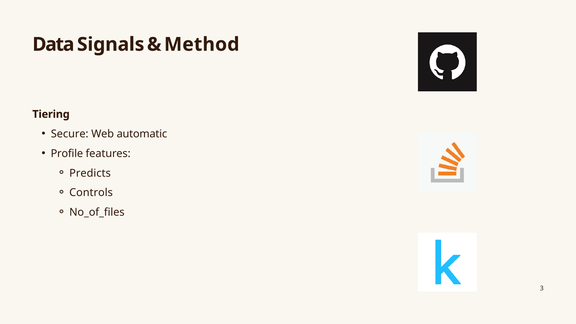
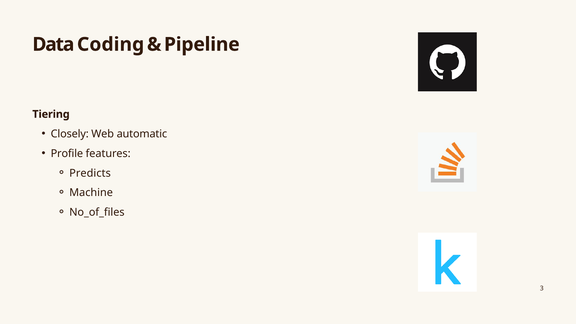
Signals: Signals -> Coding (111, 44)
Method: Method -> Pipeline (202, 44)
Secure: Secure -> Closely (70, 134)
Controls: Controls -> Machine (91, 193)
